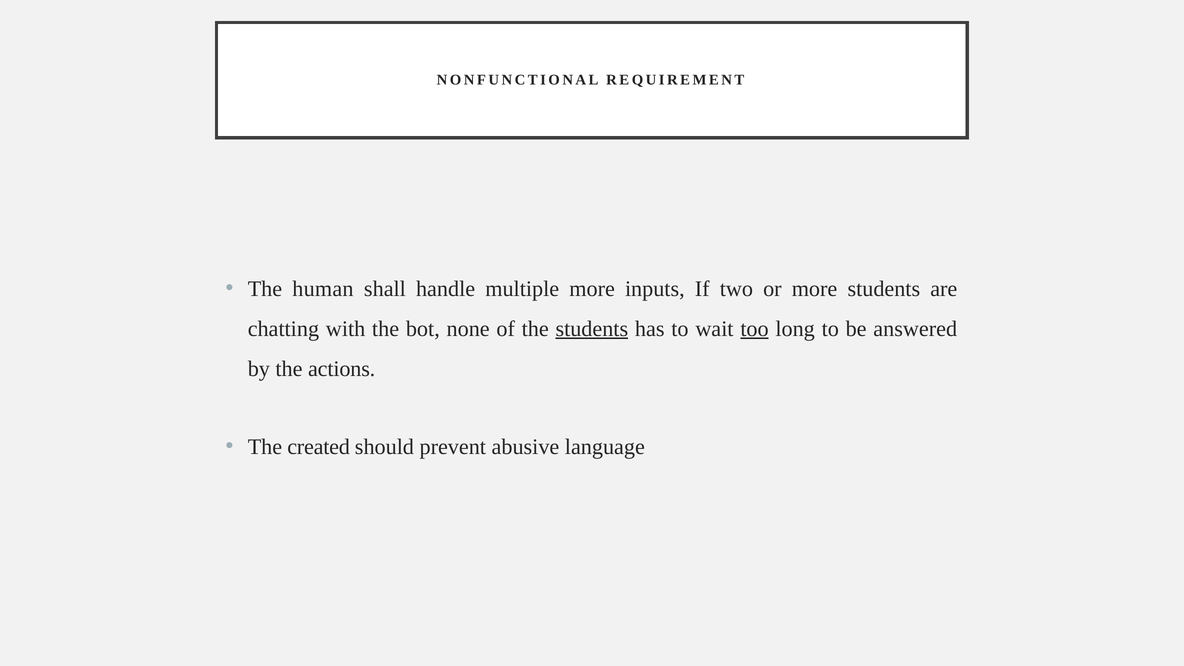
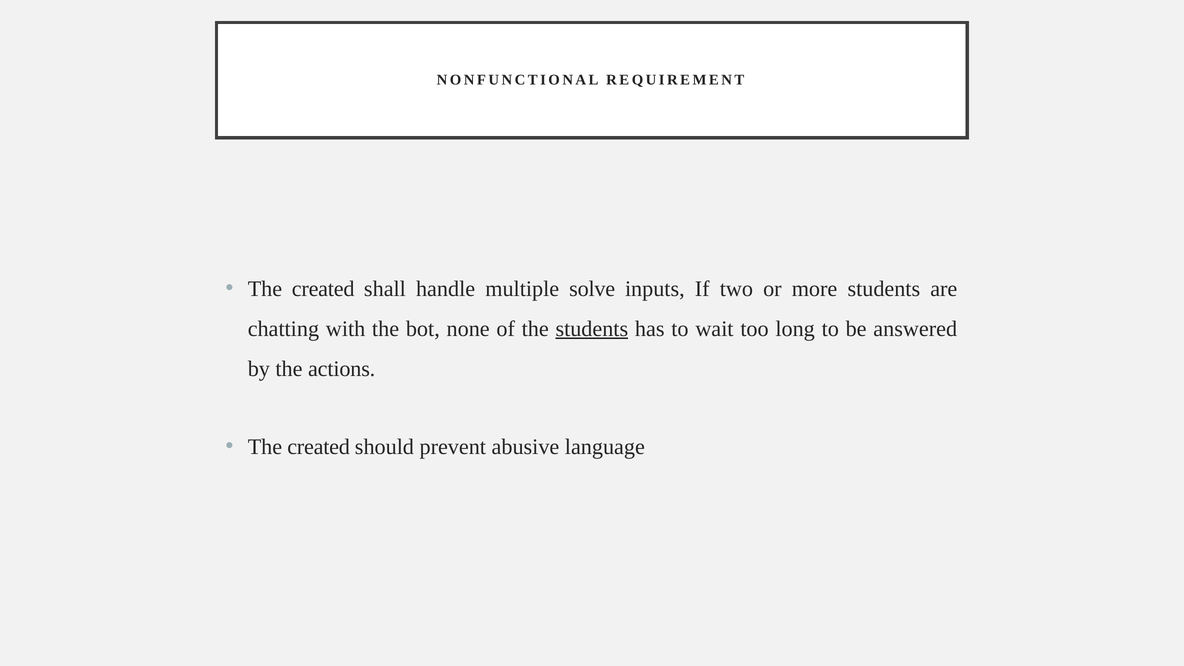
human: human -> created (323, 289)
multiple more: more -> solve (592, 289)
too underline: present -> none (755, 329)
